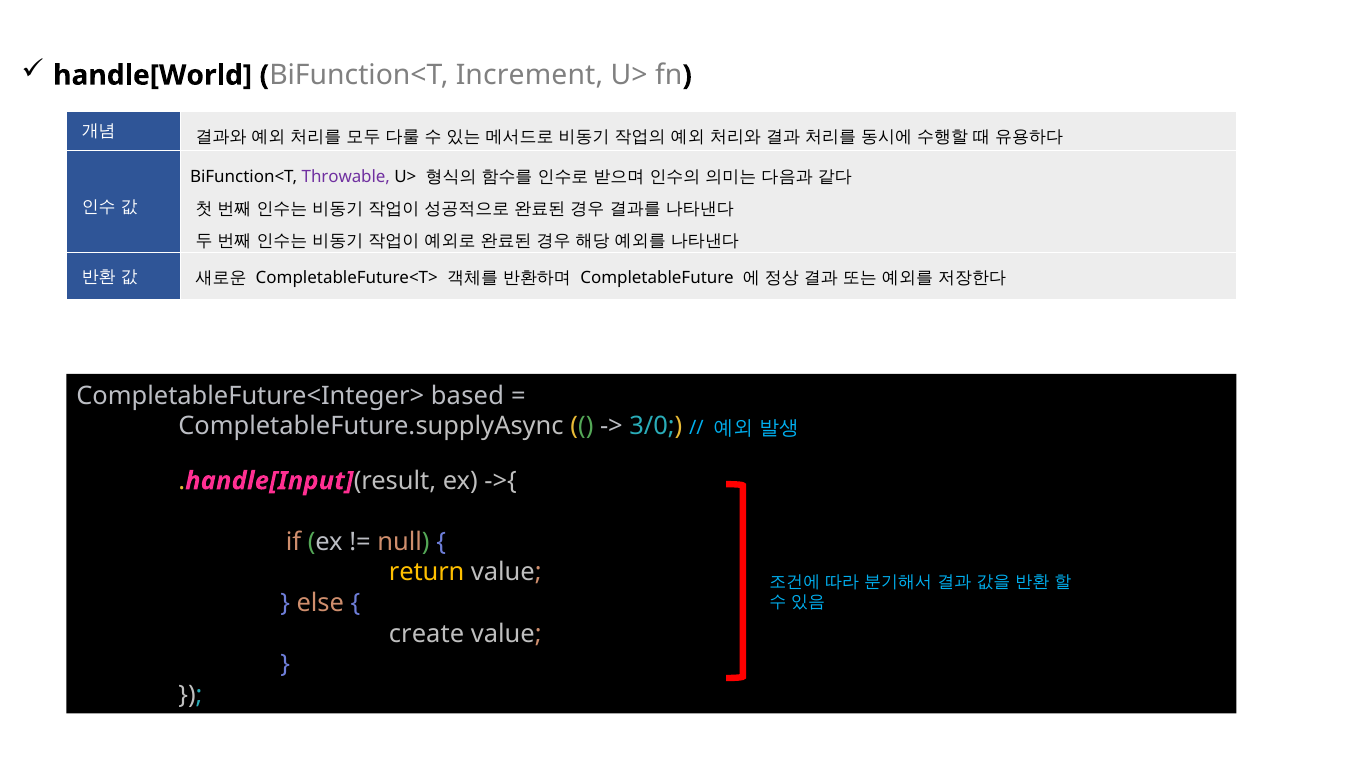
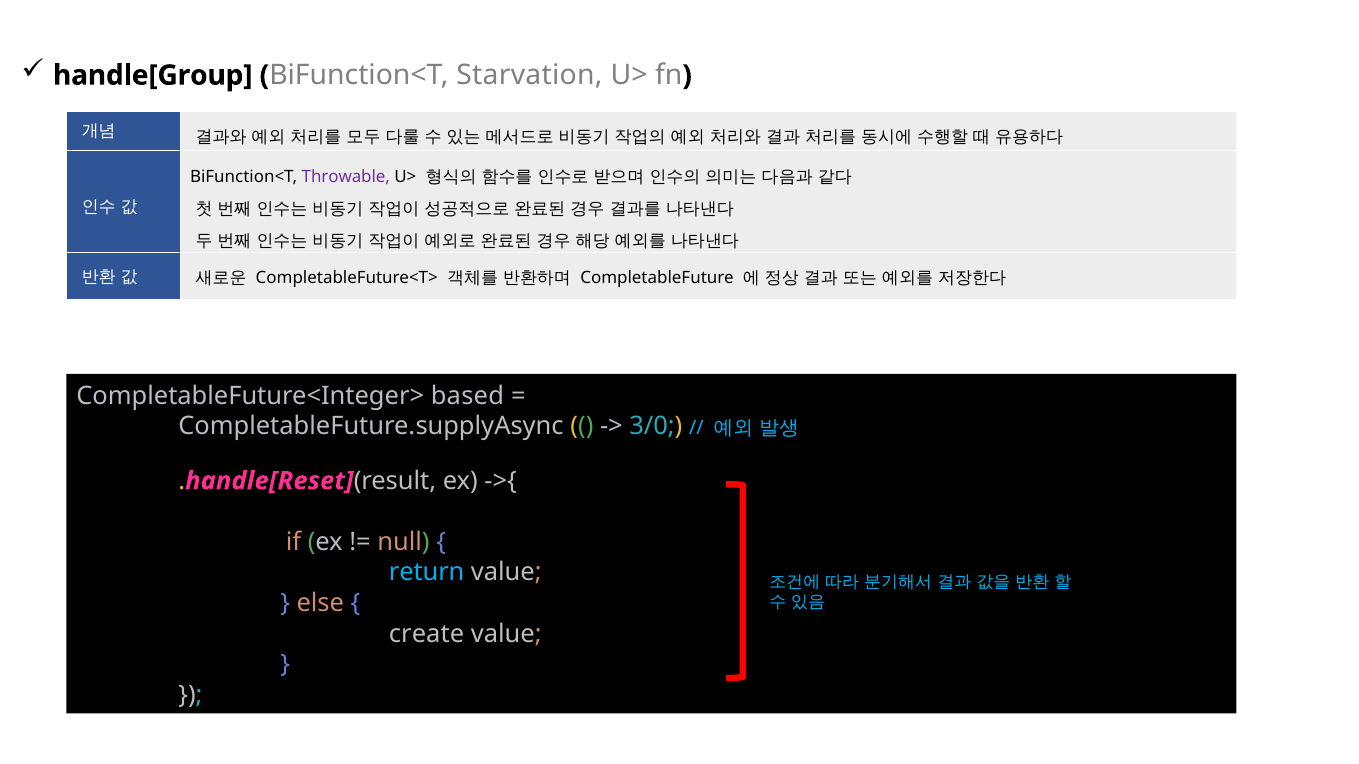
handle[World: handle[World -> handle[Group (153, 75)
Increment: Increment -> Starvation (529, 75)
handle[Input: handle[Input -> handle[Reset (269, 481)
return colour: yellow -> light blue (427, 573)
